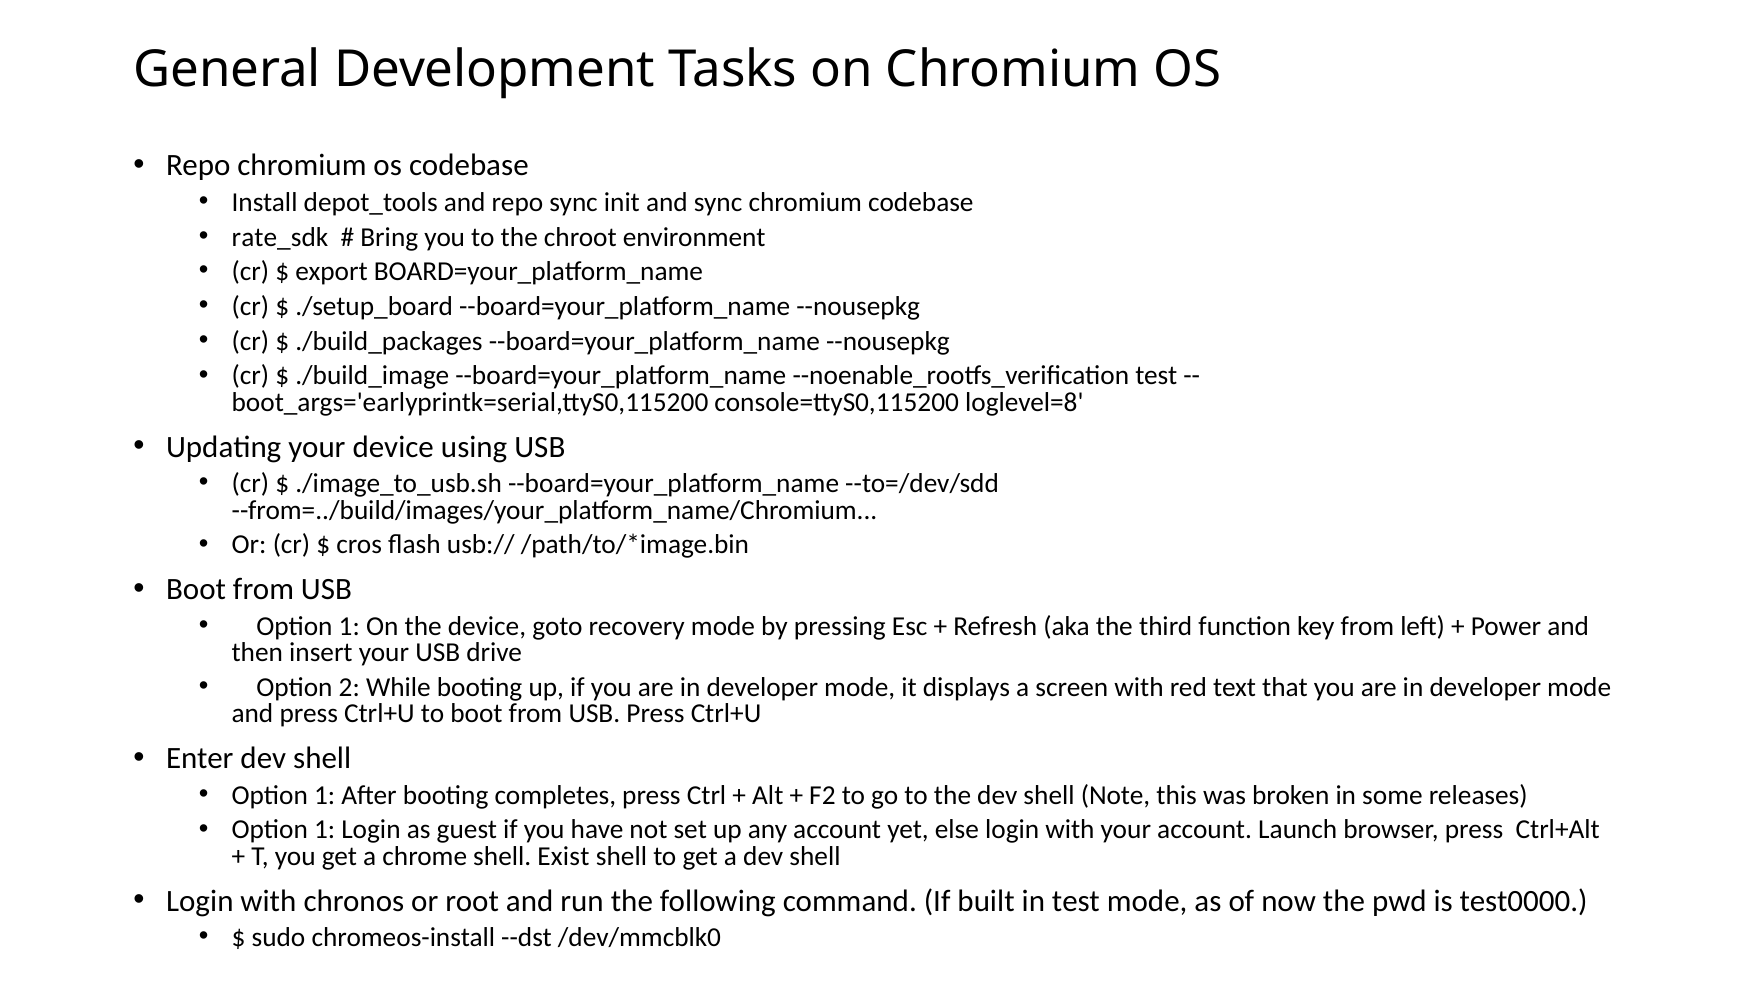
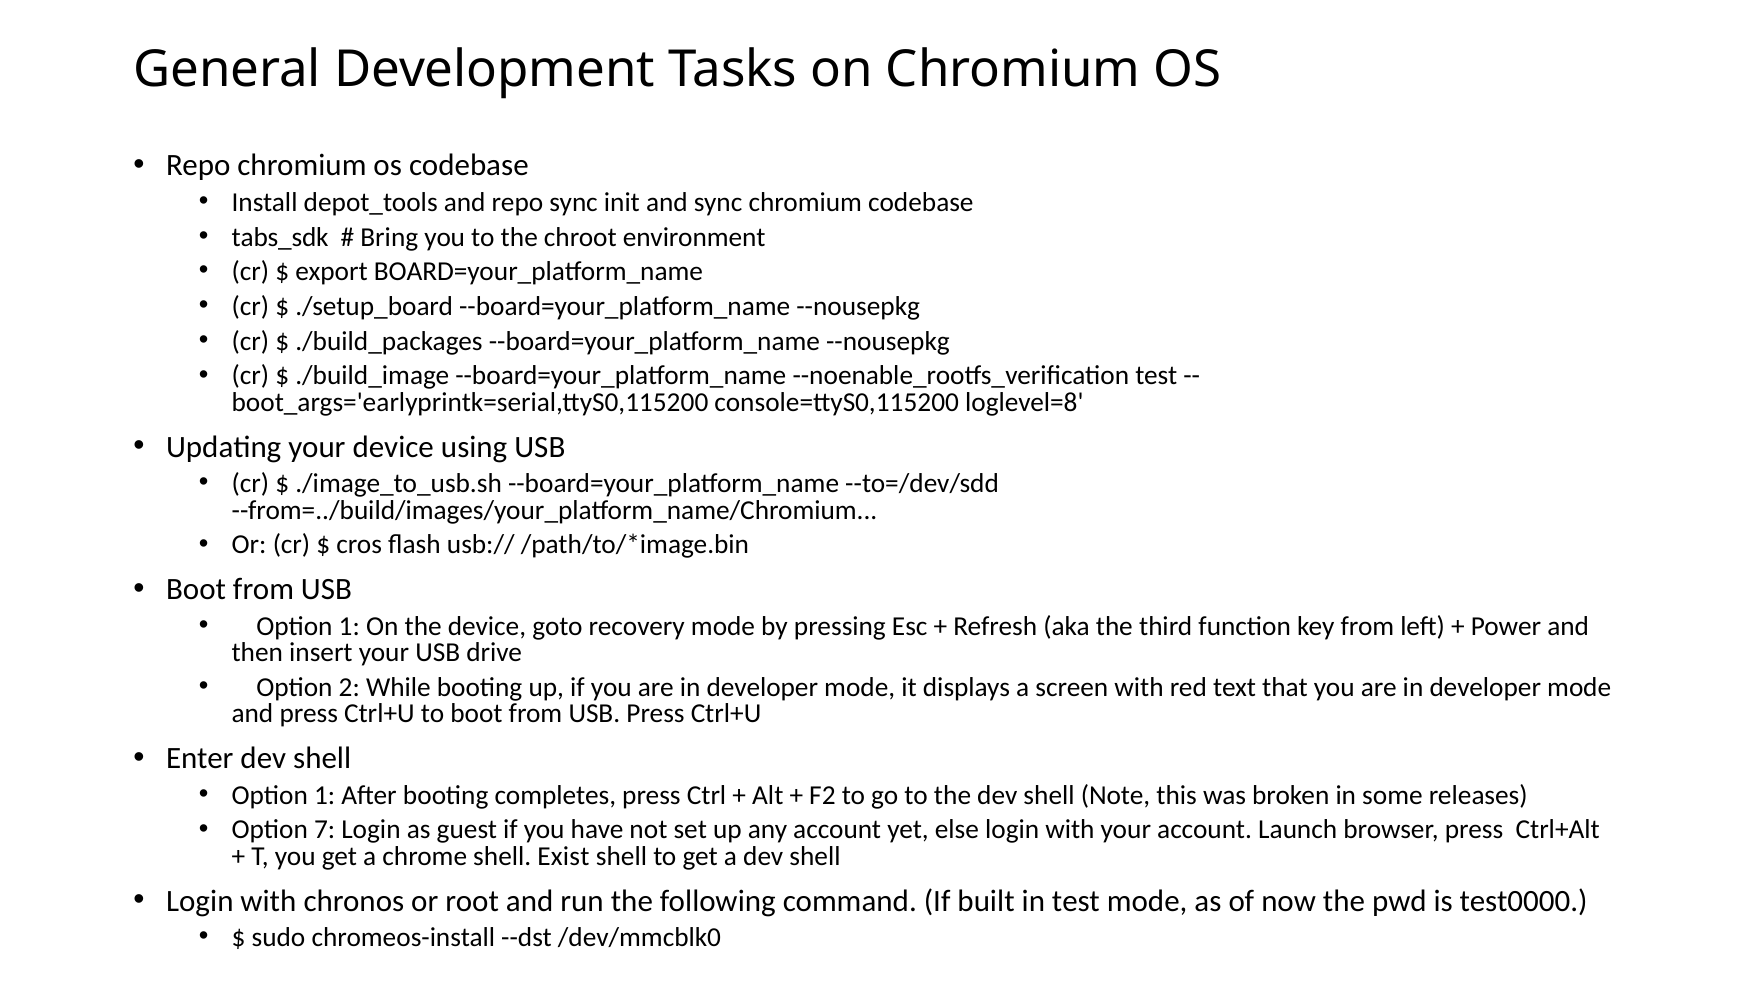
rate_sdk: rate_sdk -> tabs_sdk (280, 237)
1: 1 -> 7 (325, 830)
